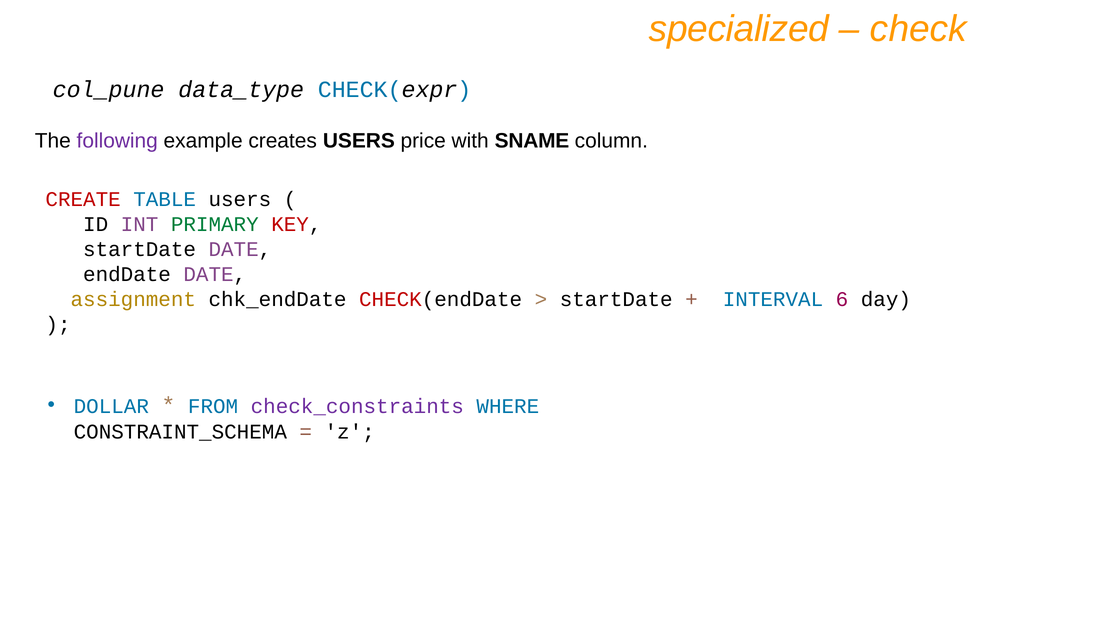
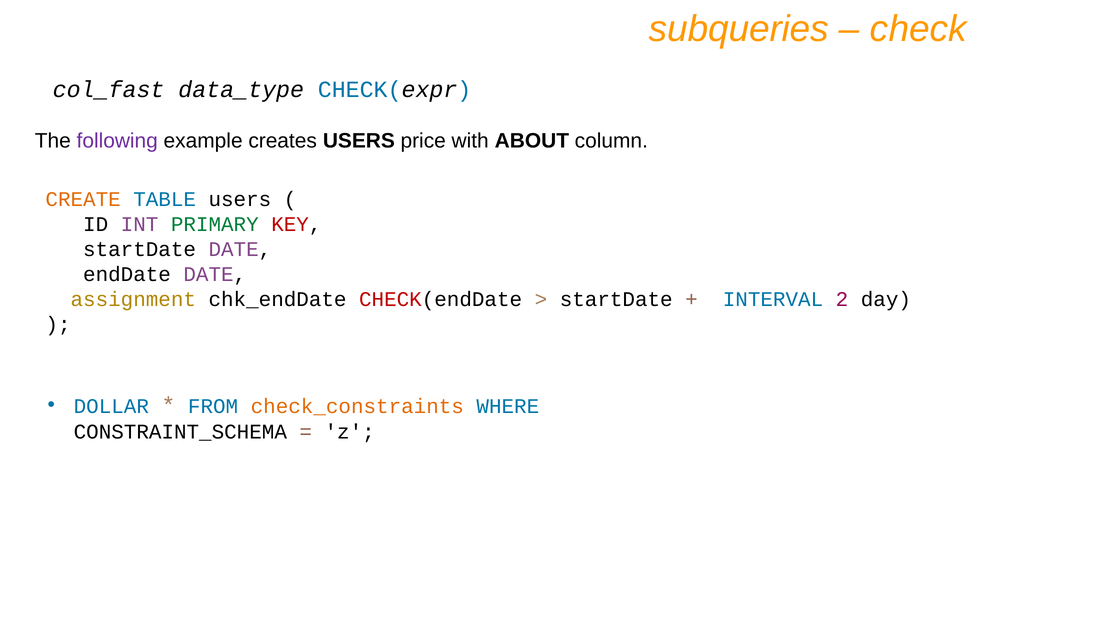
specialized: specialized -> subqueries (739, 29)
col_pune: col_pune -> col_fast (109, 90)
SNAME: SNAME -> ABOUT (532, 141)
CREATE colour: red -> orange (83, 199)
6: 6 -> 2 (842, 300)
check_constraints colour: purple -> orange (357, 406)
